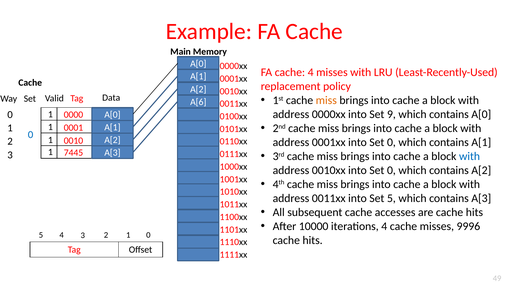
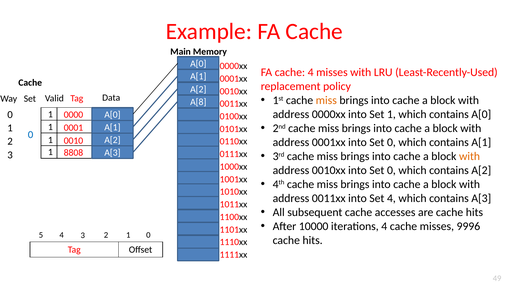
A[6: A[6 -> A[8 (198, 102)
Set 9: 9 -> 1 (391, 115)
7445: 7445 -> 8808 (73, 153)
with colour: blue -> orange (470, 156)
Set 5: 5 -> 4 (391, 198)
